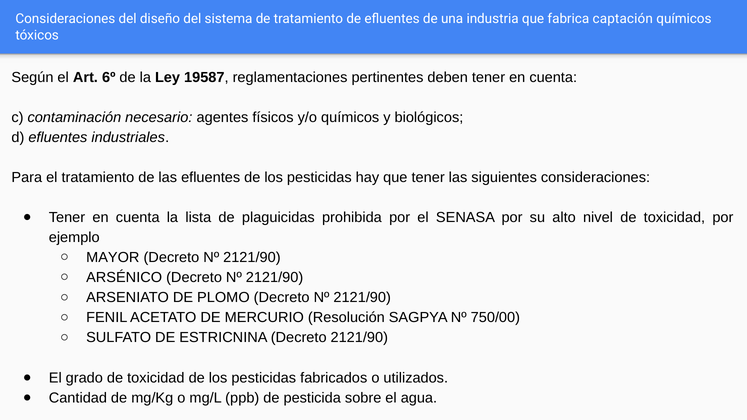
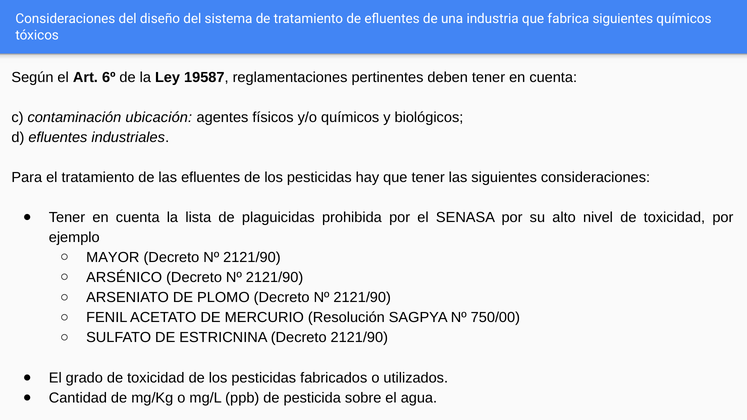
fabrica captación: captación -> siguientes (623, 19)
necesario: necesario -> ubicación (159, 118)
